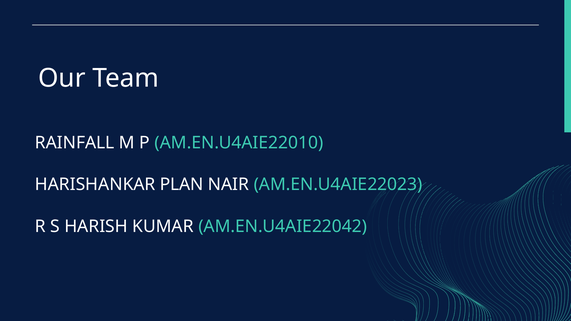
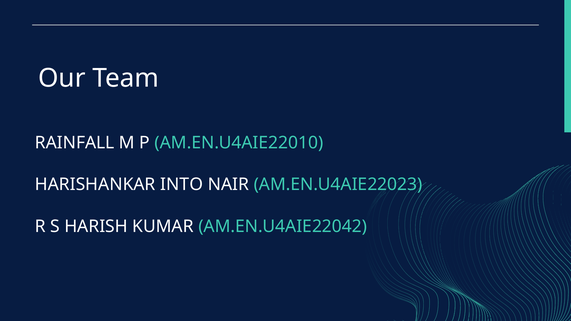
PLAN: PLAN -> INTO (182, 185)
